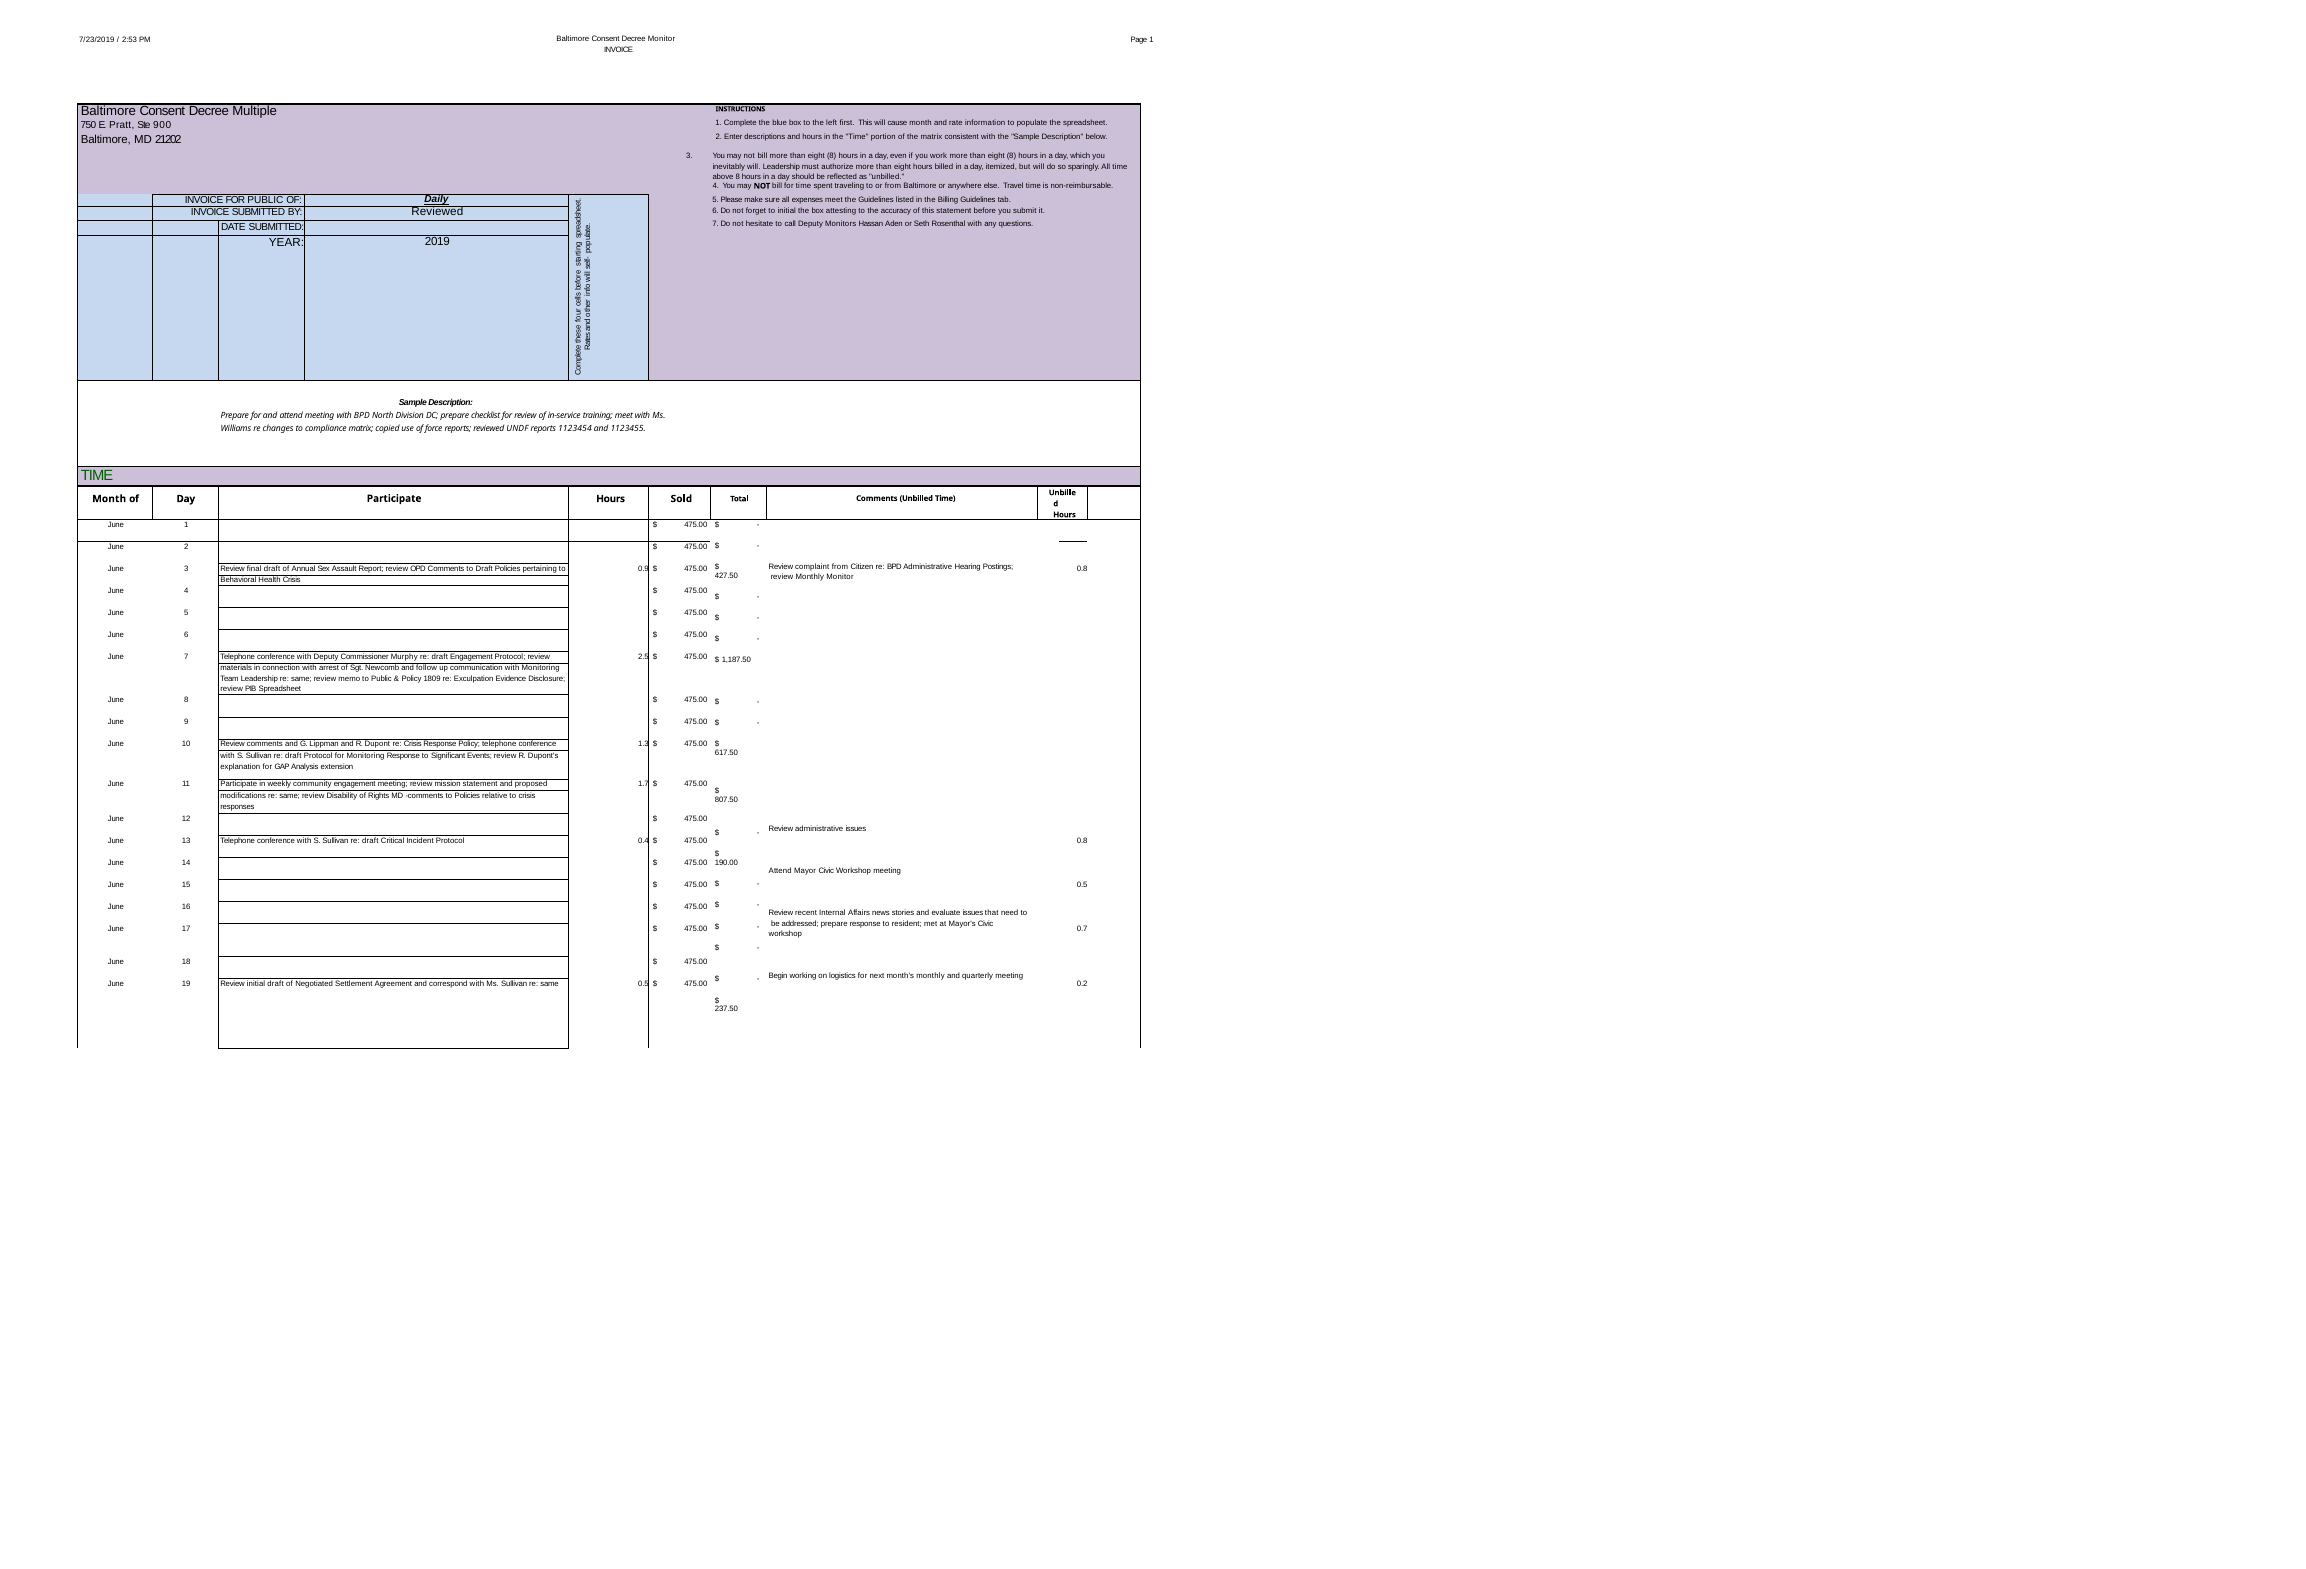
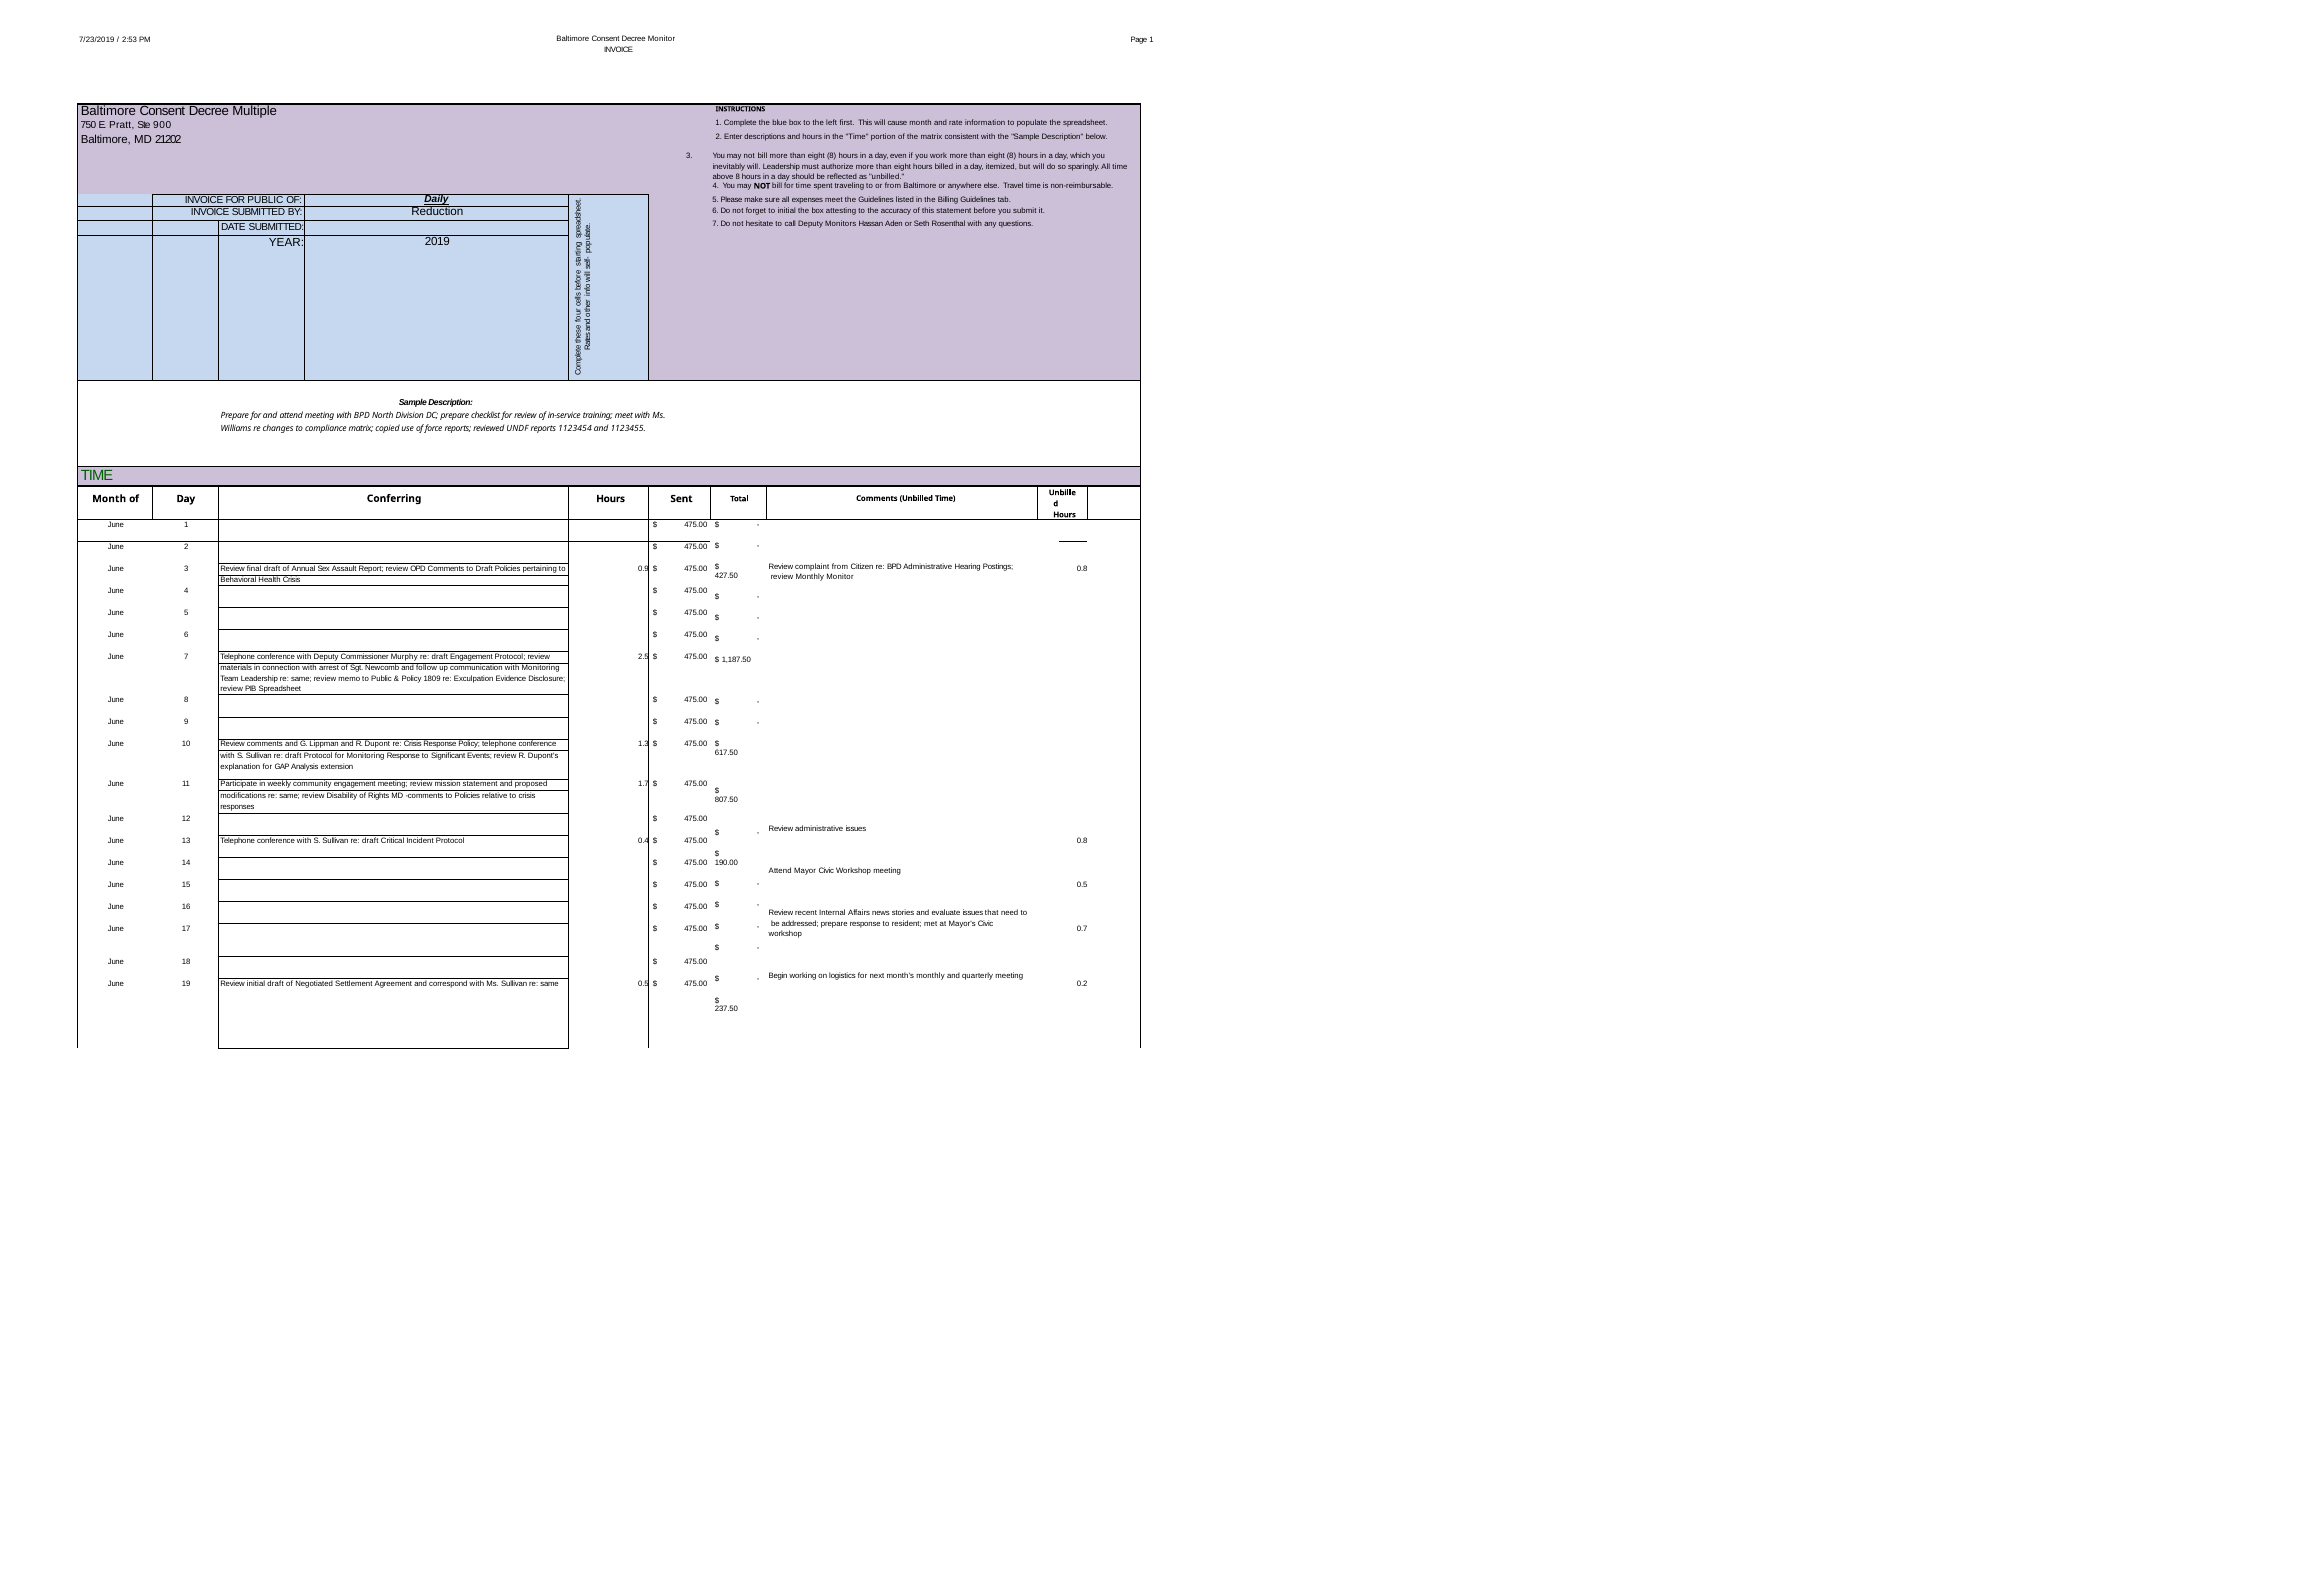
BY Reviewed: Reviewed -> Reduction (437, 212)
Day Participate: Participate -> Conferring (394, 498)
Sold: Sold -> Sent (681, 499)
